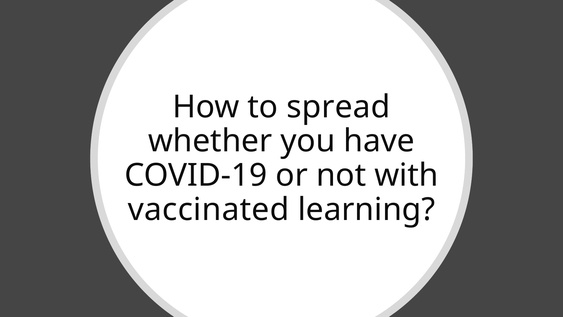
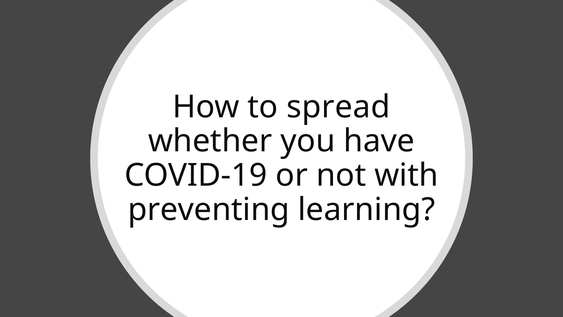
vaccinated: vaccinated -> preventing (209, 209)
